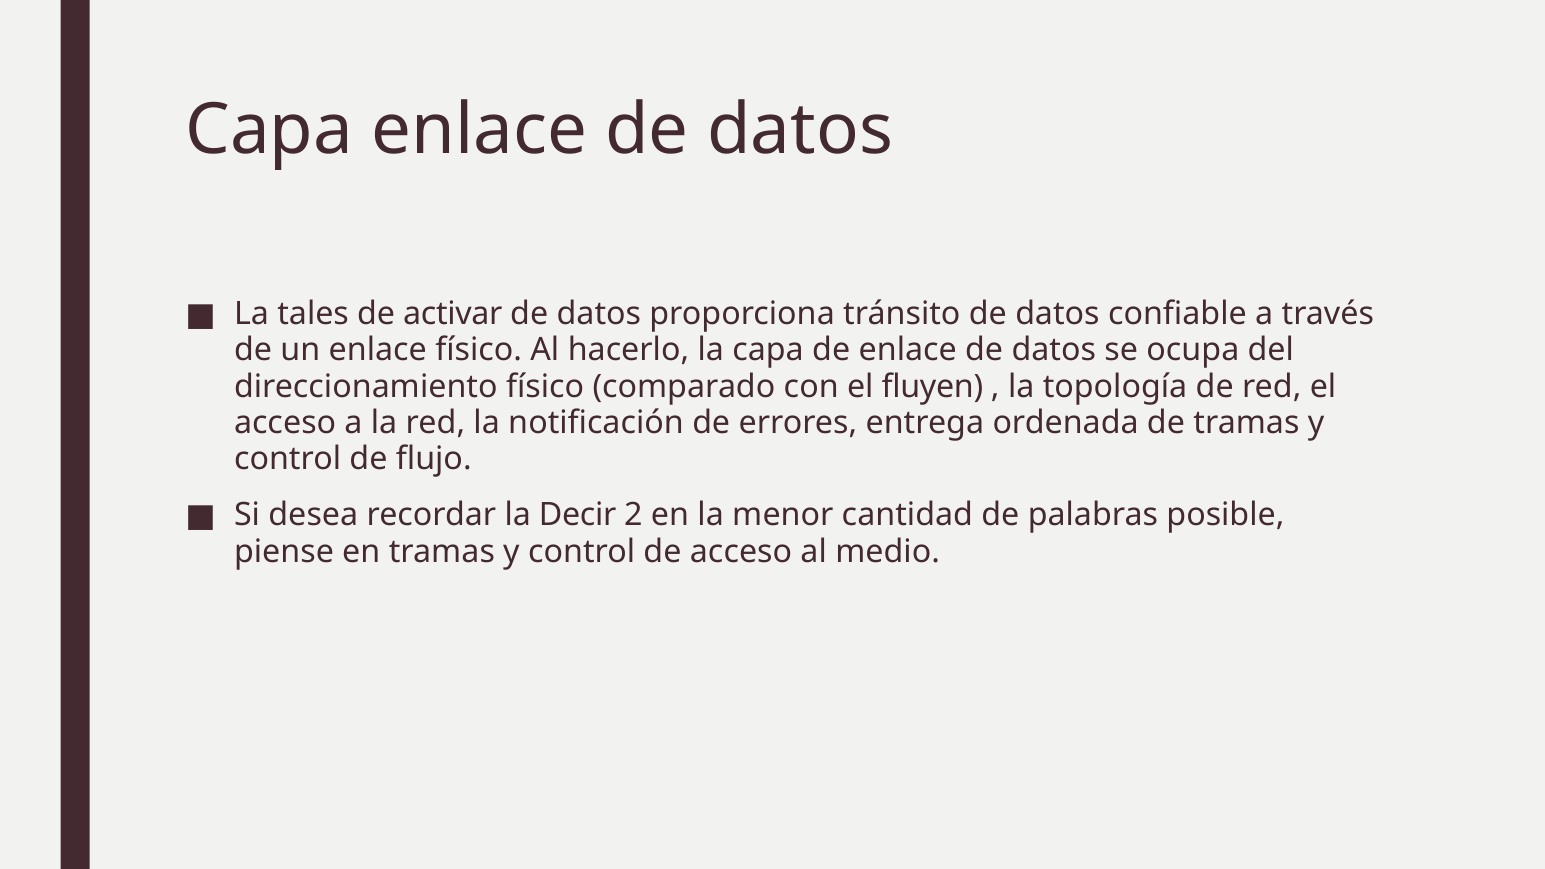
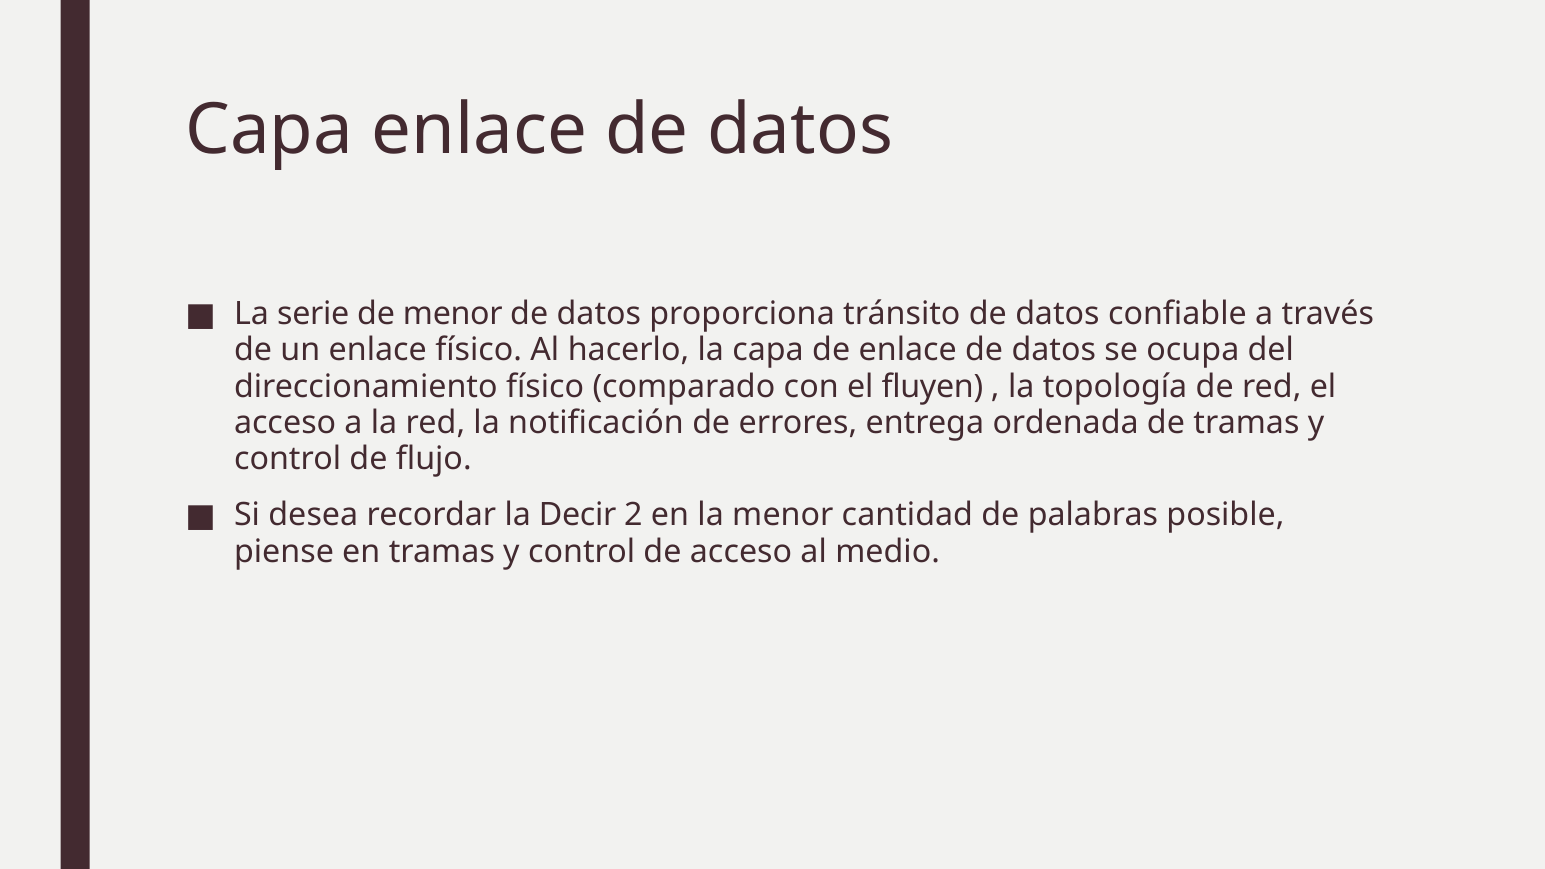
tales: tales -> serie (313, 314)
de activar: activar -> menor (453, 314)
